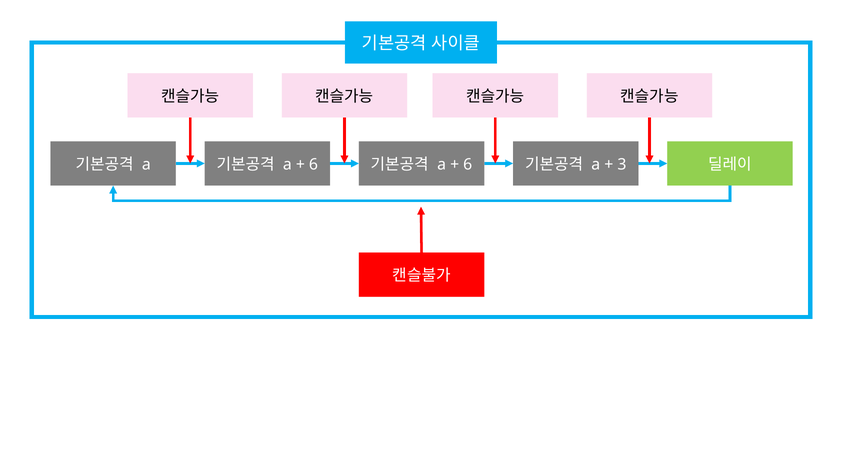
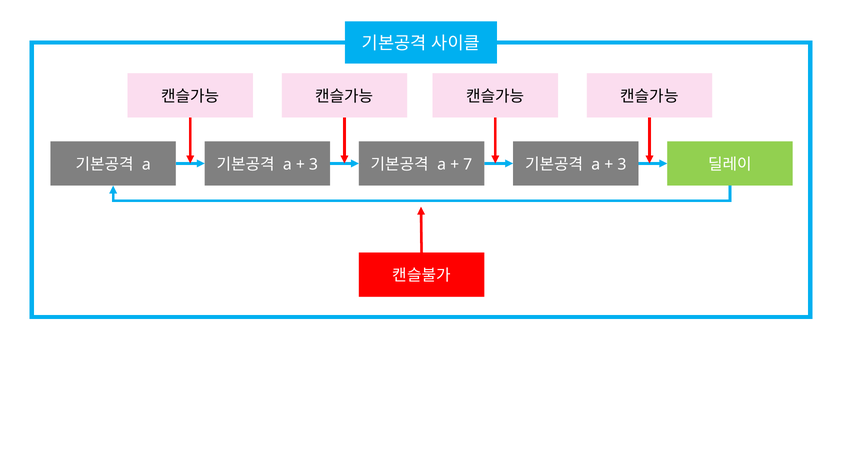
6: 6 -> 3 (314, 164)
6: 6 -> 7 (468, 164)
